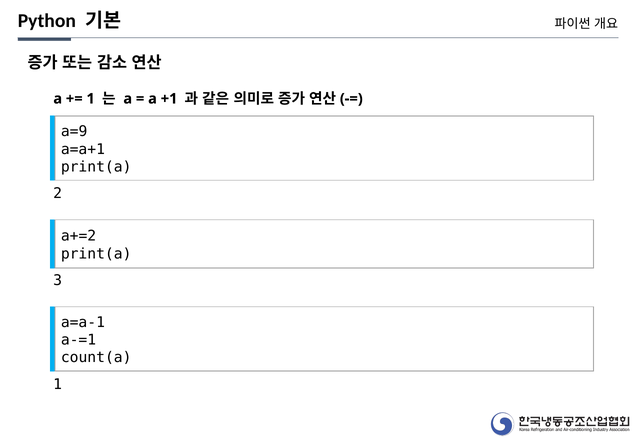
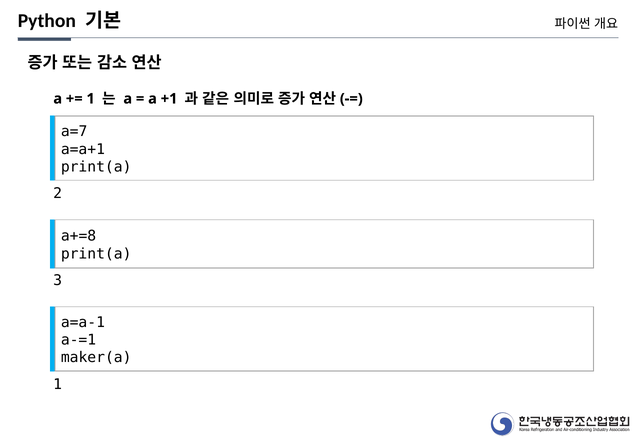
a=9: a=9 -> a=7 (74, 132)
a+=2: a+=2 -> a+=8 (79, 236)
count(a: count(a -> maker(a (96, 358)
